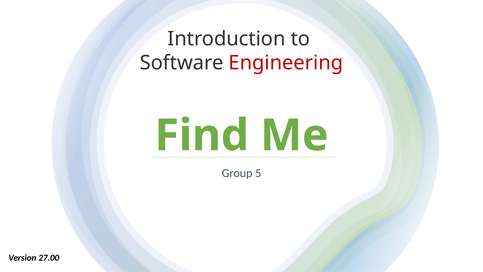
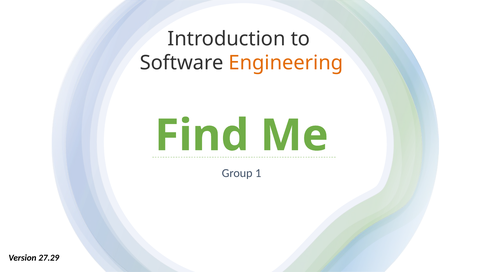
Engineering colour: red -> orange (286, 63)
Group 5: 5 -> 1 (258, 173)
27.00: 27.00 -> 27.29 (49, 258)
